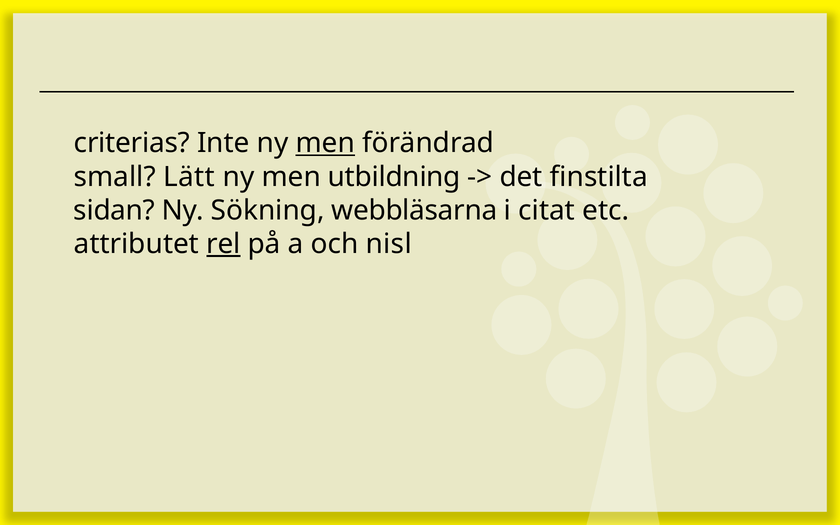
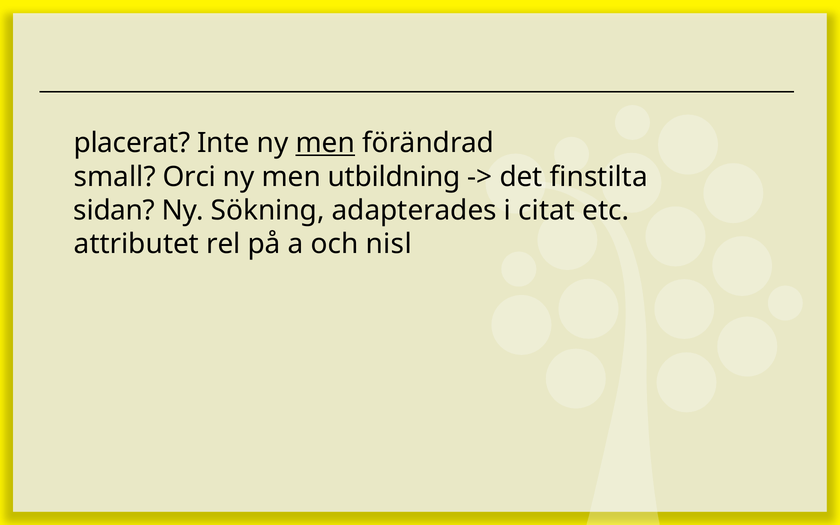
criterias: criterias -> placerat (132, 143)
Lätt: Lätt -> Orci (189, 177)
webbläsarna: webbläsarna -> adapterades (414, 210)
rel underline: present -> none (223, 244)
